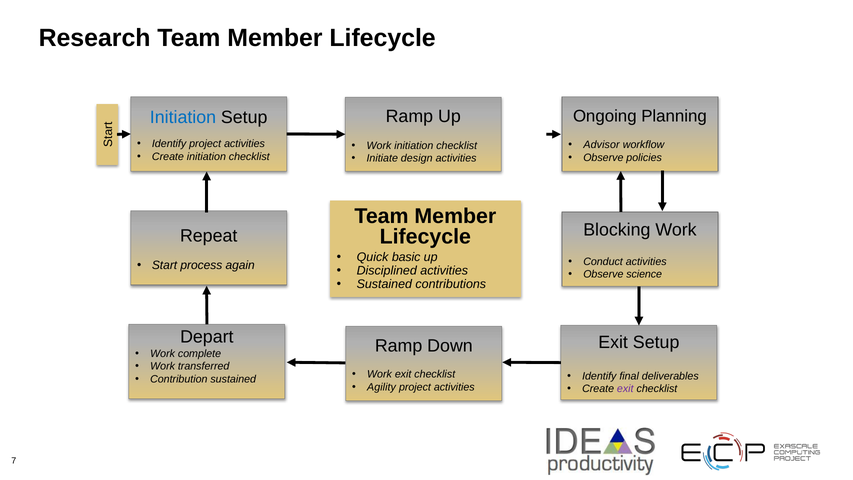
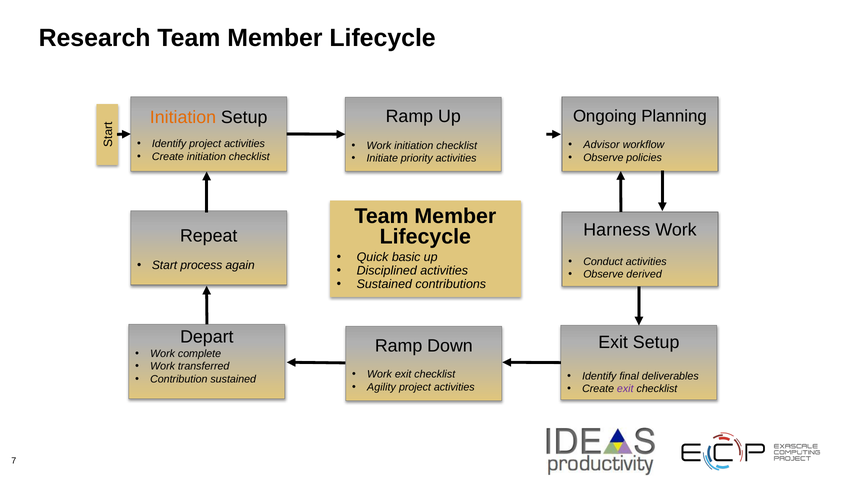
Initiation colour: blue -> orange (183, 118)
design: design -> priority (417, 158)
Blocking: Blocking -> Harness (617, 230)
science: science -> derived (644, 274)
